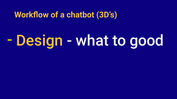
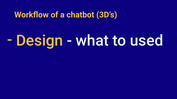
good: good -> used (147, 41)
